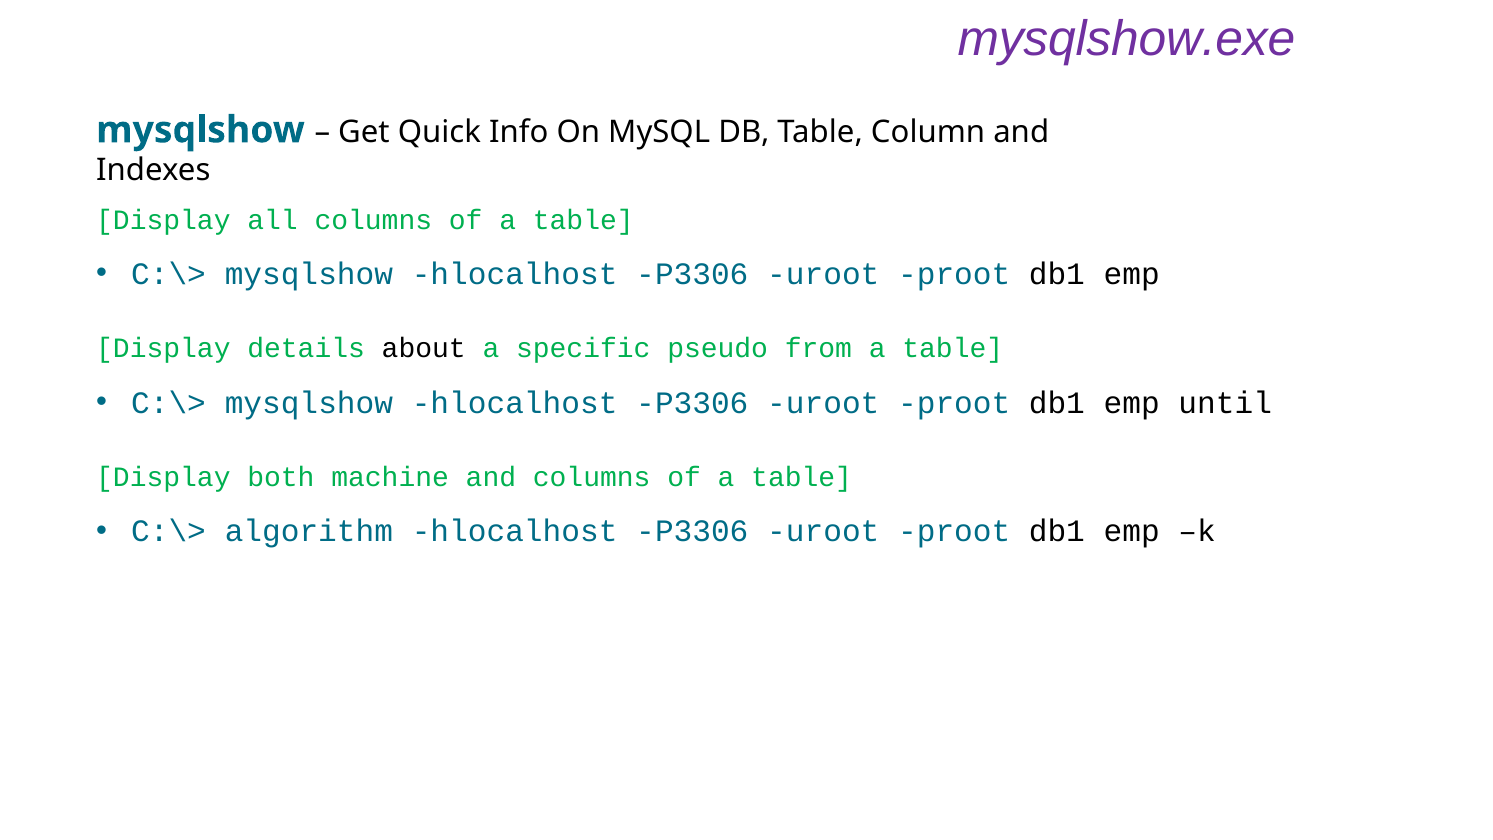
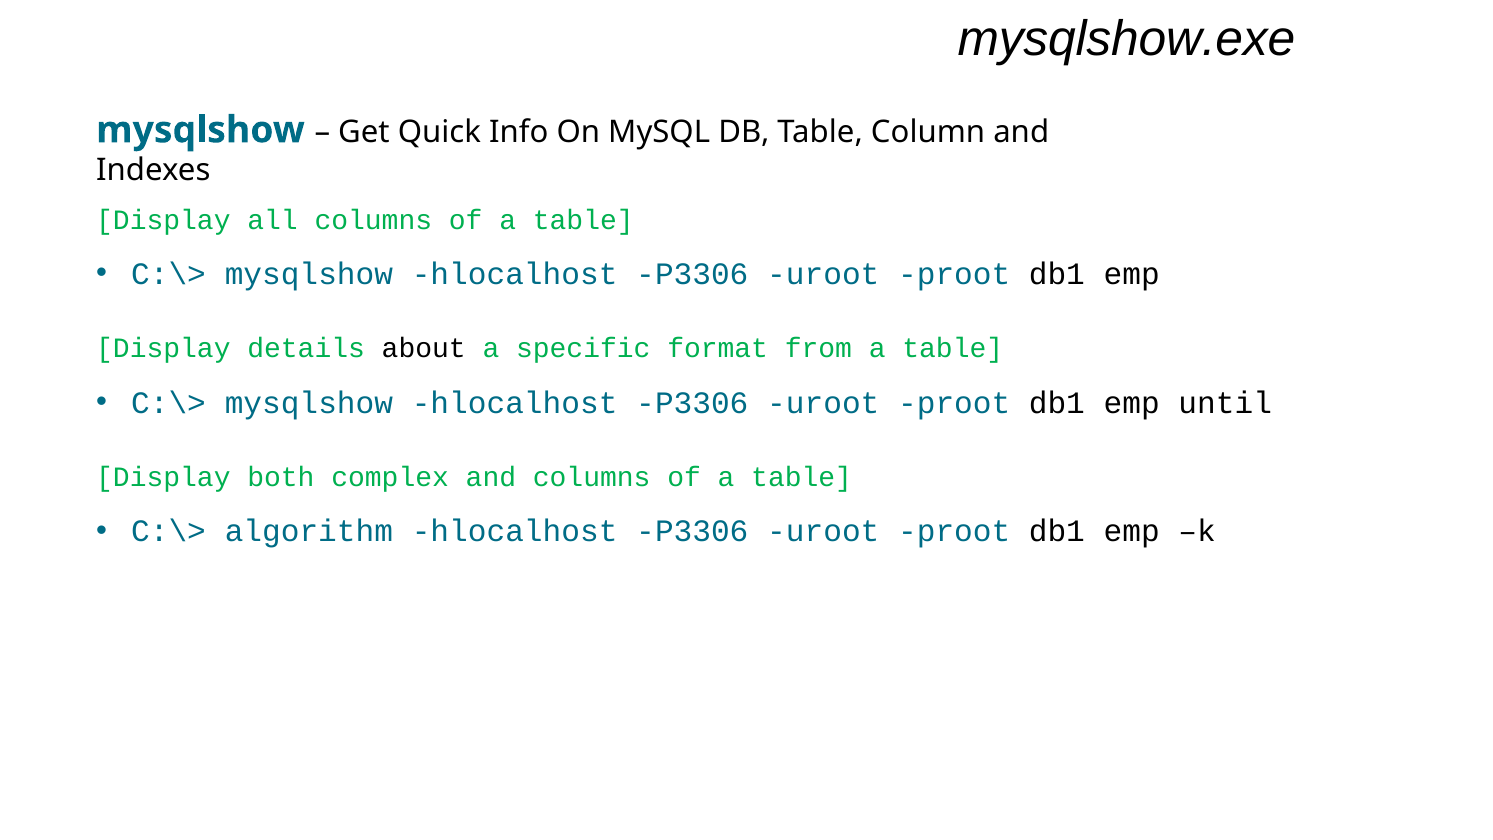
mysqlshow.exe colour: purple -> black (1126, 39)
pseudo: pseudo -> format (718, 349)
machine: machine -> complex (390, 477)
